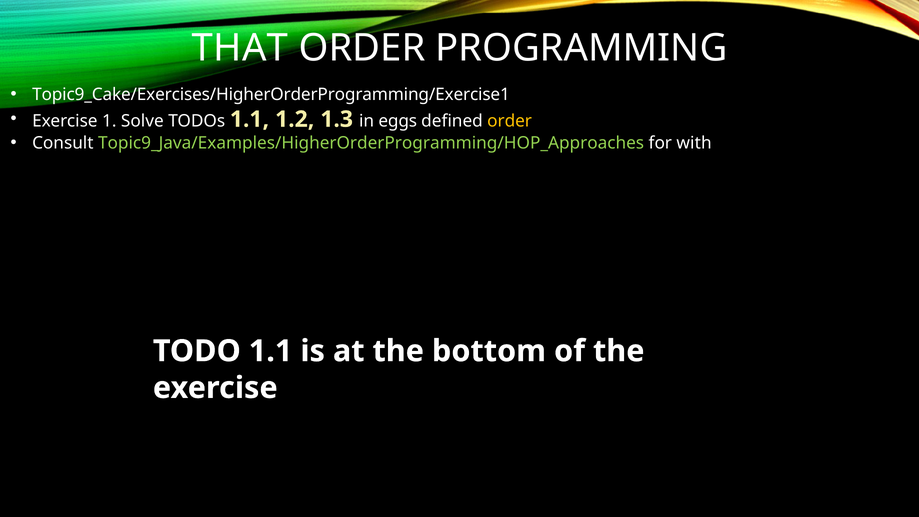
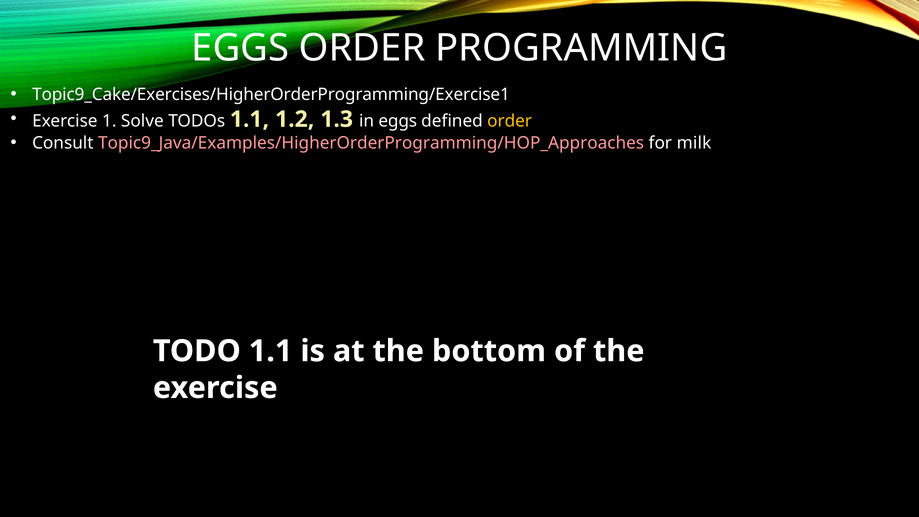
THAT: THAT -> EGGS (240, 48)
Topic9_Java/Examples/HigherOrderProgramming/HOP_Approaches colour: light green -> pink (371, 143)
with: with -> milk (694, 143)
